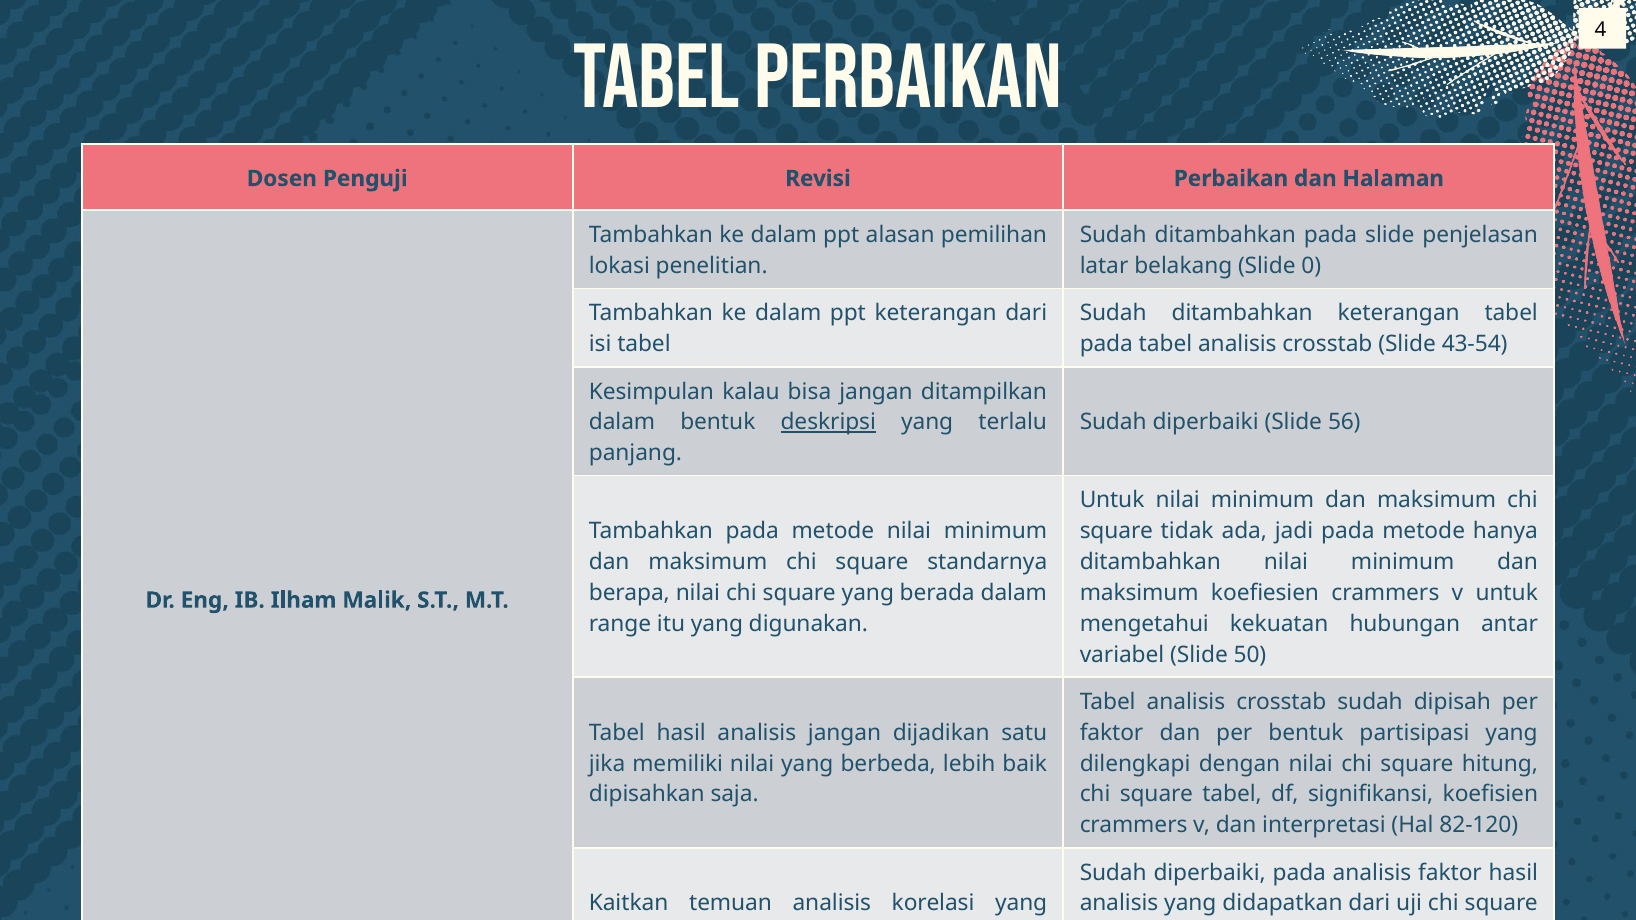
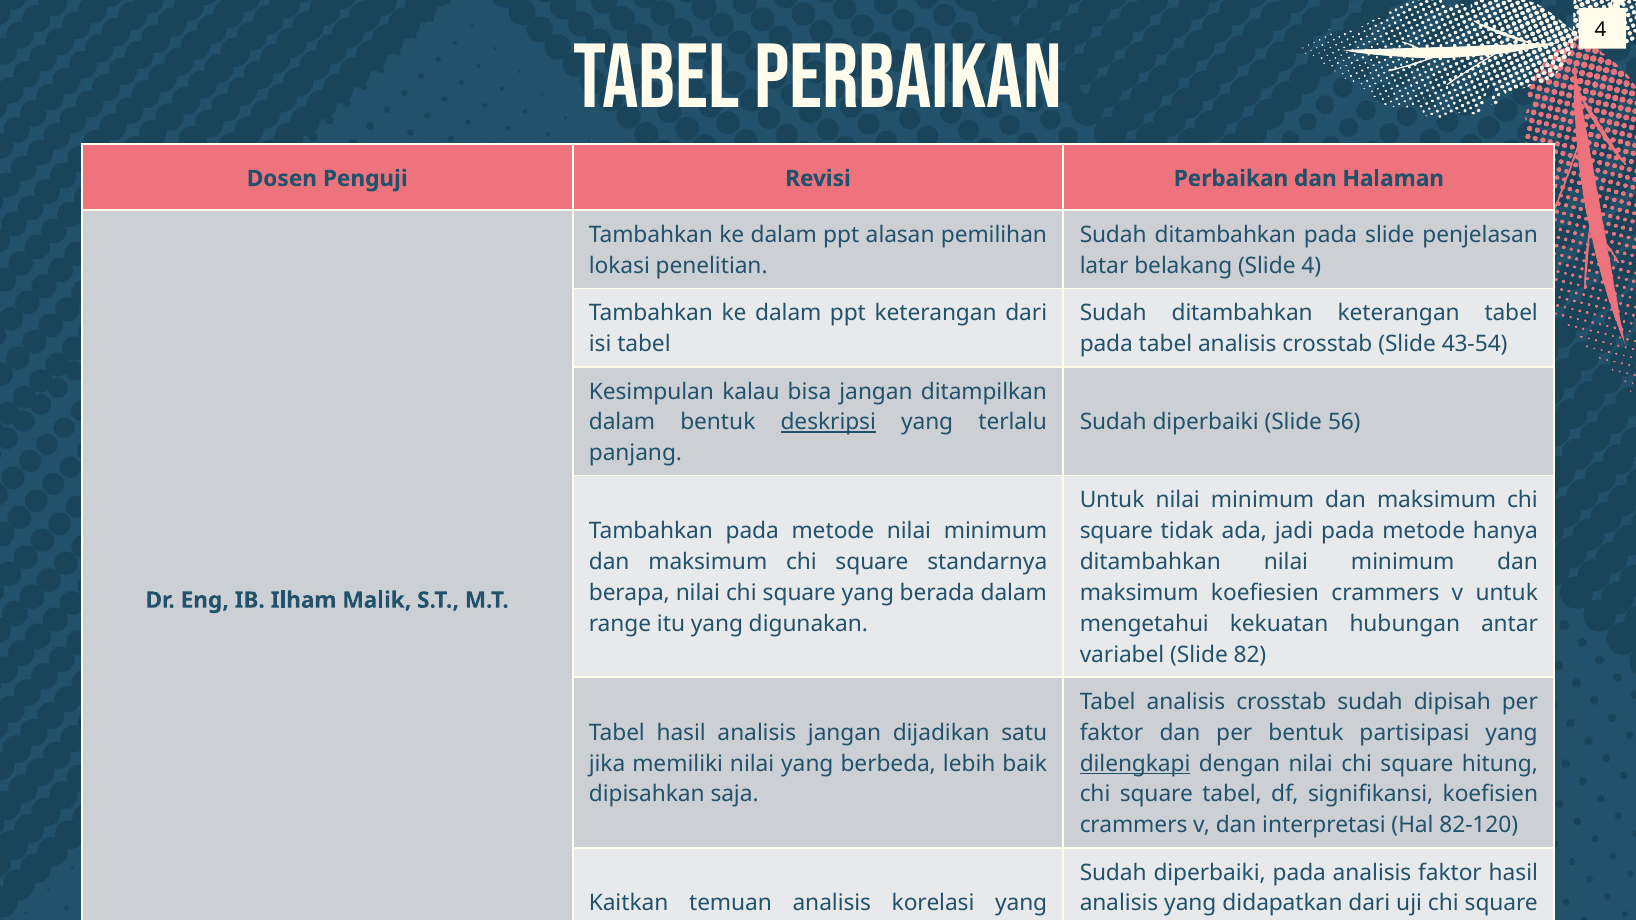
Slide 0: 0 -> 4 (1311, 266)
50: 50 -> 82 (1250, 655)
dilengkapi underline: none -> present (1135, 764)
